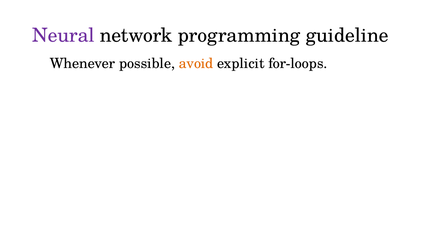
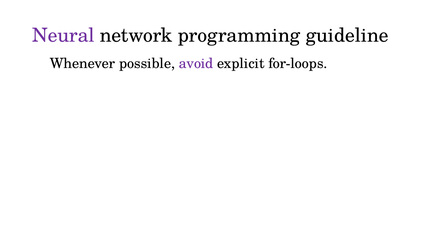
avoid colour: orange -> purple (196, 63)
